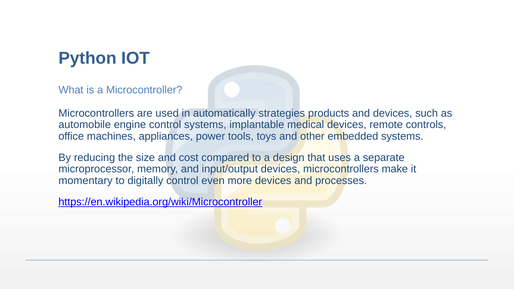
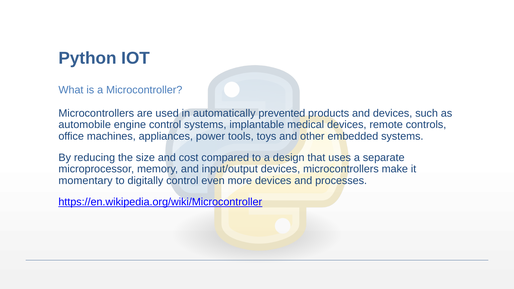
strategies: strategies -> prevented (282, 113)
